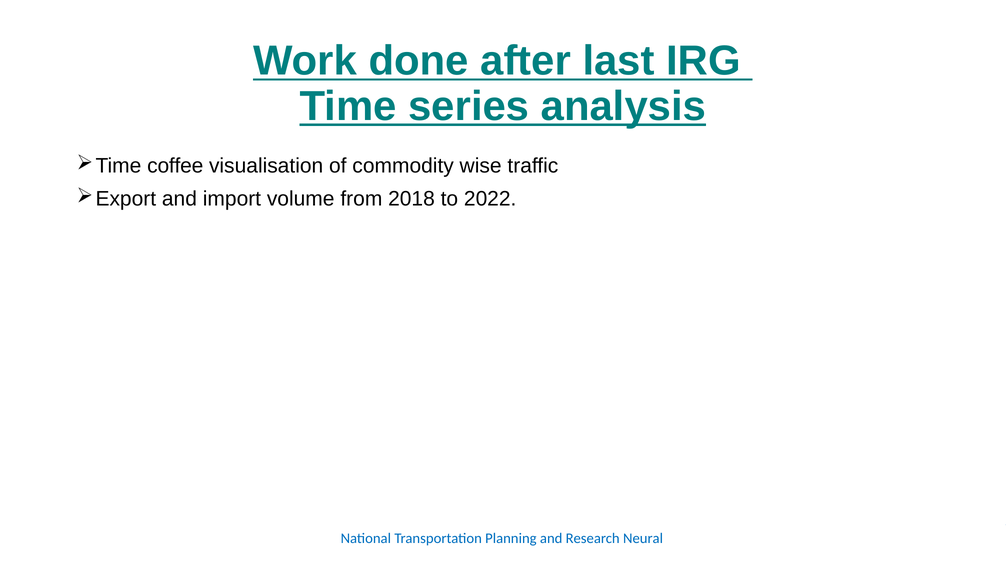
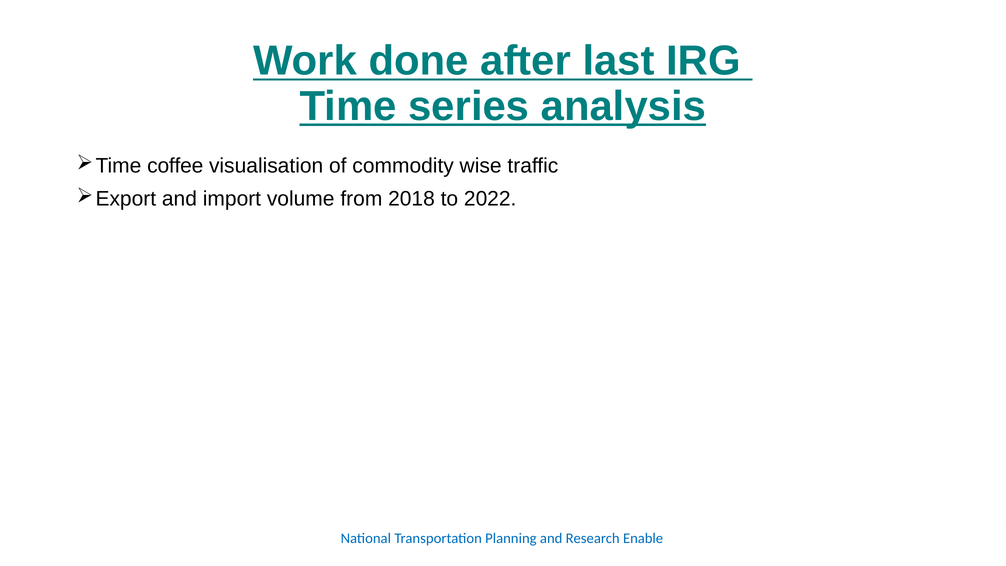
Neural: Neural -> Enable (643, 538)
